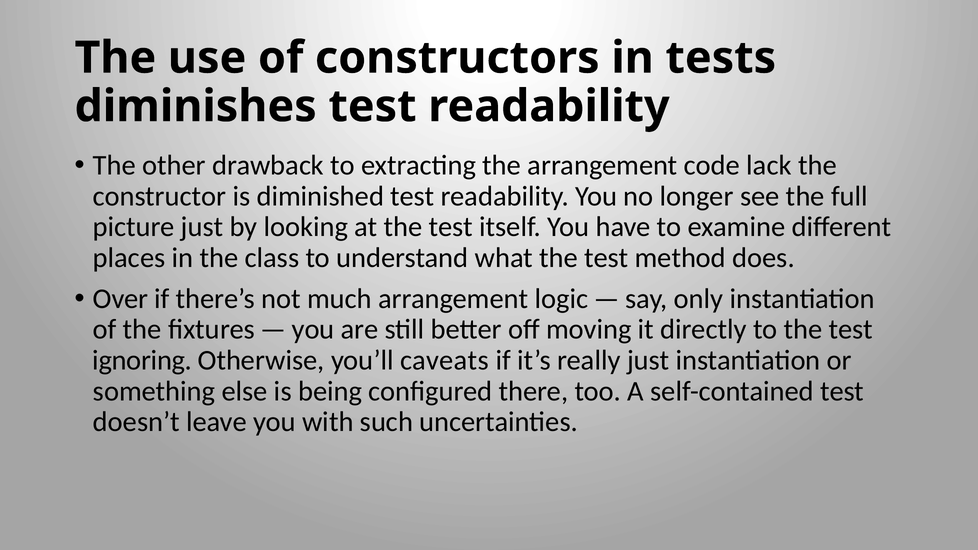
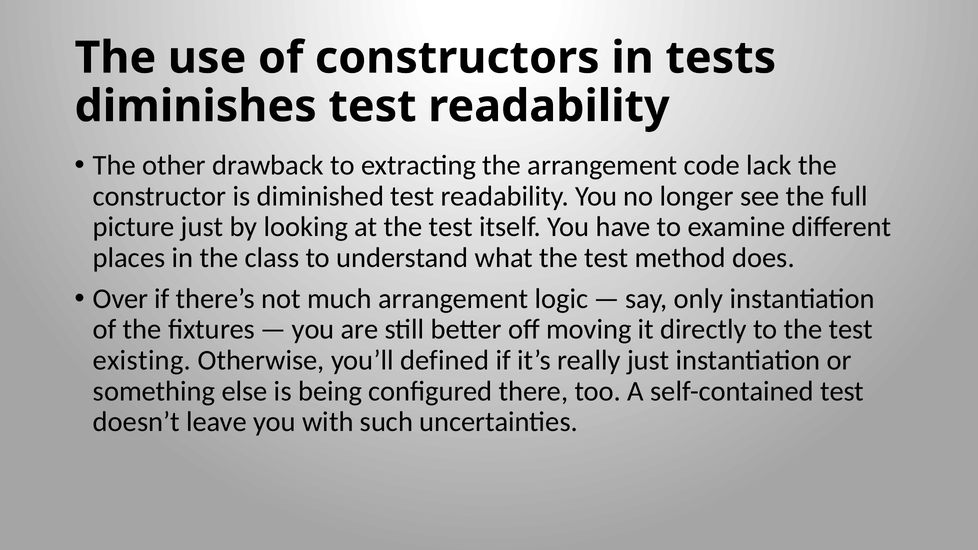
ignoring: ignoring -> existing (142, 360)
caveats: caveats -> defined (445, 360)
